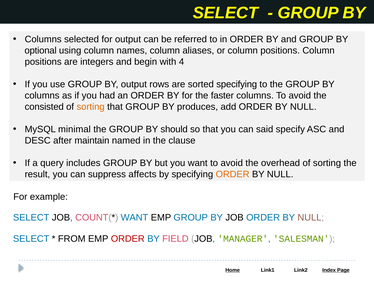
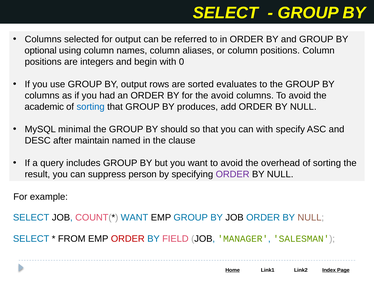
4: 4 -> 0 (181, 62)
sorted specifying: specifying -> evaluates (237, 84)
the faster: faster -> avoid (222, 95)
consisted: consisted -> academic (44, 107)
sorting colour: orange -> blue (91, 107)
can said: said -> with (265, 129)
affects: affects -> person (143, 174)
ORDER colour: orange -> purple (233, 174)
